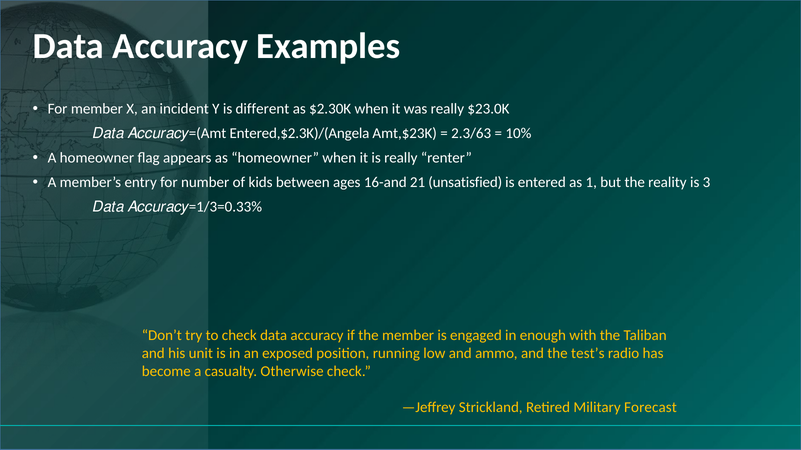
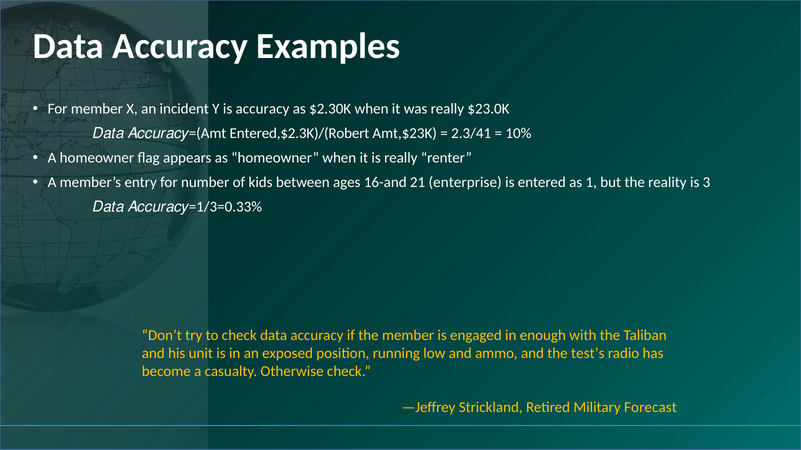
is different: different -> accuracy (262, 109)
Entered,$2.3K)/(Angela: Entered,$2.3K)/(Angela -> Entered,$2.3K)/(Robert (299, 133)
2.3/63: 2.3/63 -> 2.3/41 (471, 133)
unsatisfied: unsatisfied -> enterprise (465, 183)
